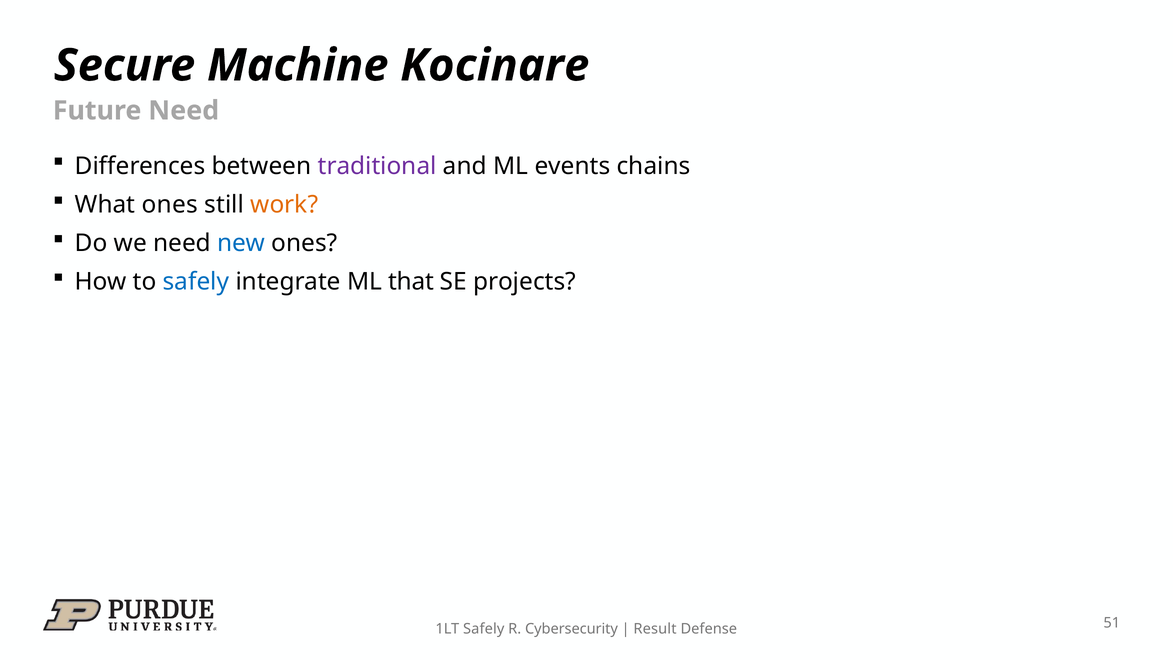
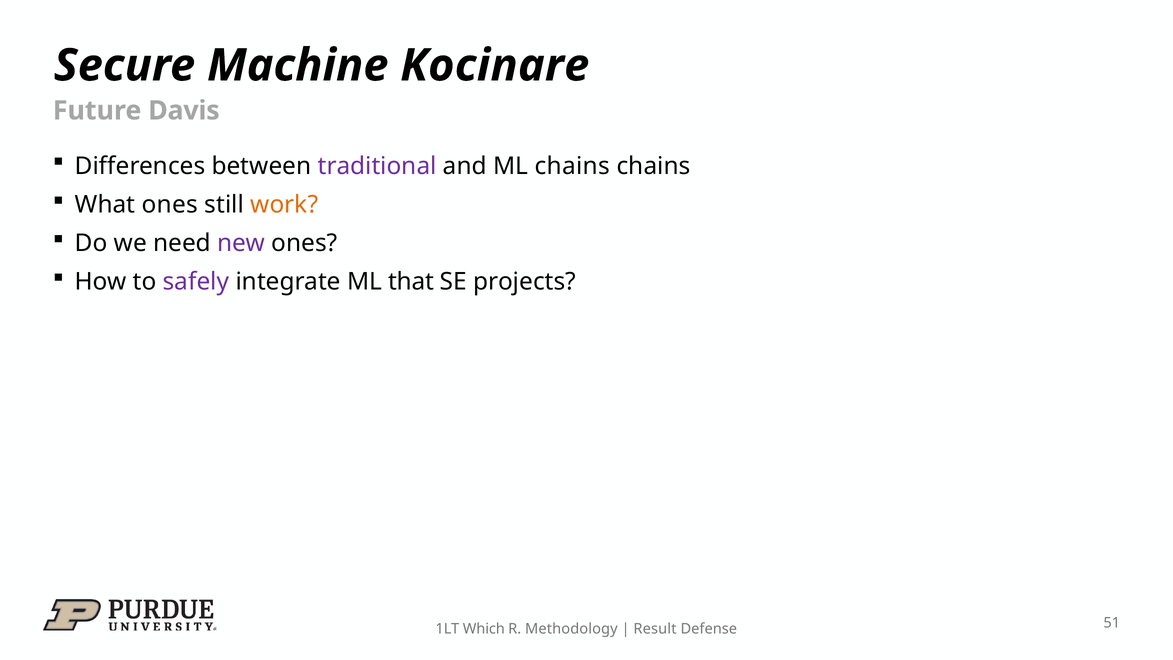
Future Need: Need -> Davis (184, 111)
ML events: events -> chains (572, 166)
new colour: blue -> purple (241, 243)
safely colour: blue -> purple (196, 282)
1LT Safely: Safely -> Which (484, 629)
Cybersecurity: Cybersecurity -> Methodology (571, 629)
